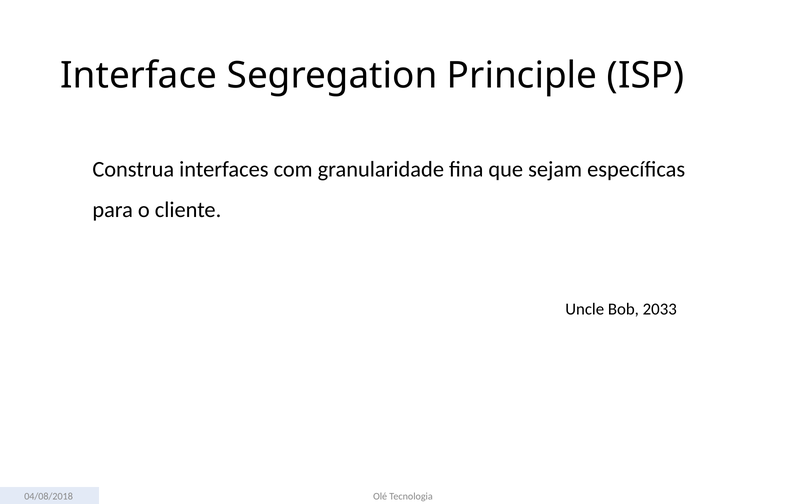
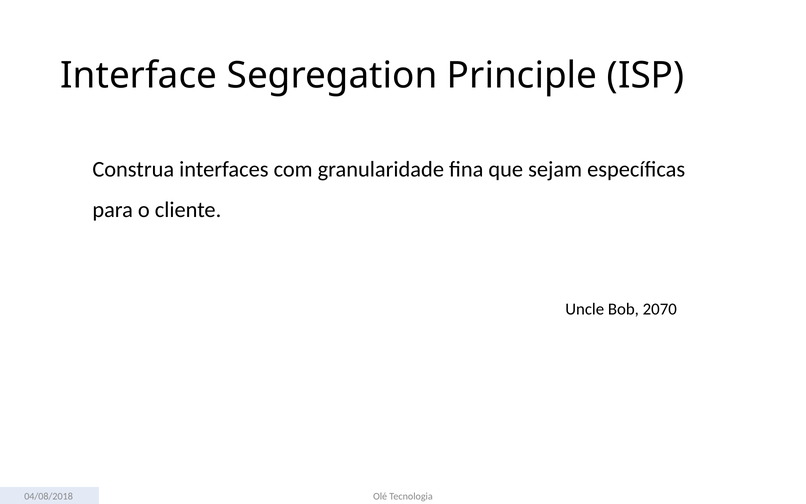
2033: 2033 -> 2070 (660, 309)
